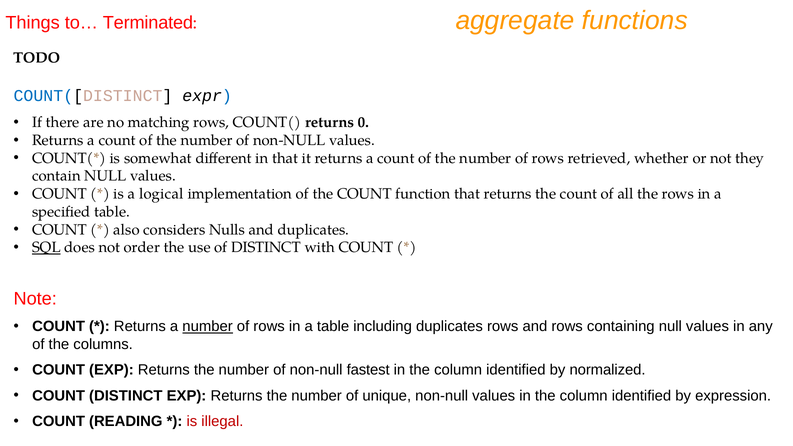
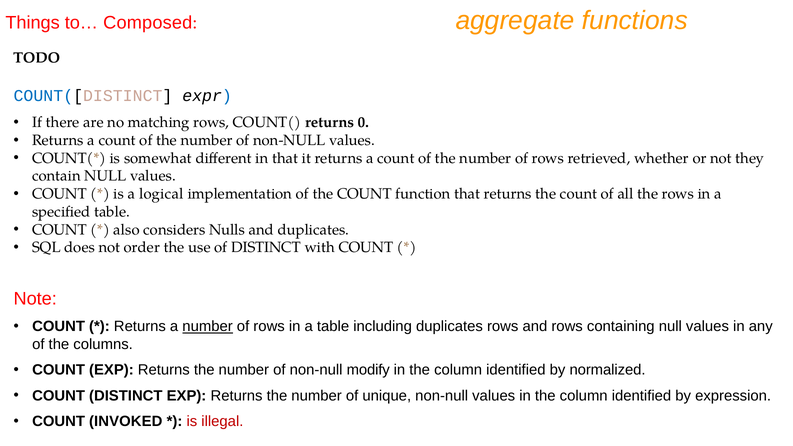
Terminated: Terminated -> Composed (148, 23)
SQL underline: present -> none (46, 247)
fastest: fastest -> modify (368, 370)
READING: READING -> INVOKED (126, 422)
